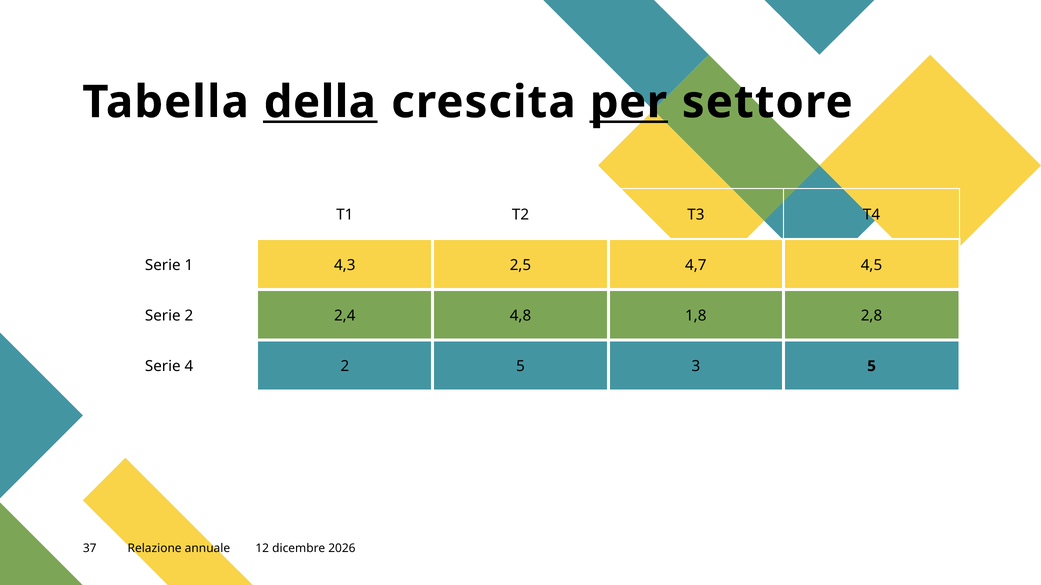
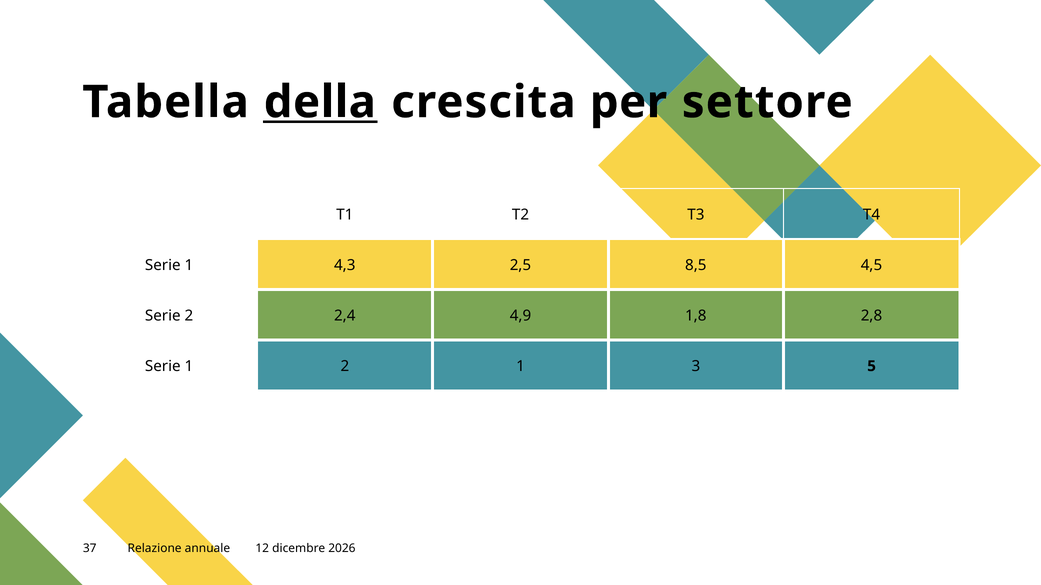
per underline: present -> none (628, 102)
4,7: 4,7 -> 8,5 (696, 265)
4,8: 4,8 -> 4,9 (520, 316)
4: 4 -> 1 (189, 366)
2 5: 5 -> 1 (521, 366)
